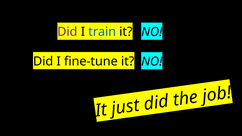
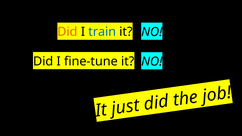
Did colour: purple -> orange (67, 32)
